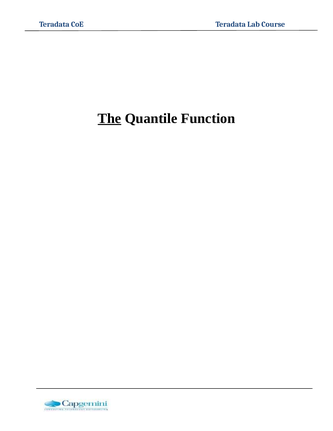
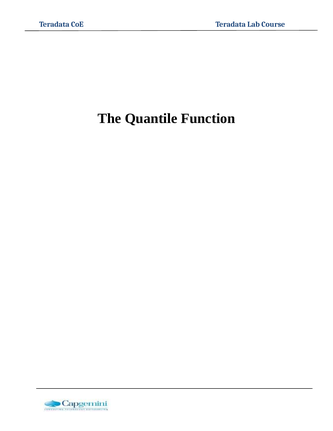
The underline: present -> none (109, 118)
